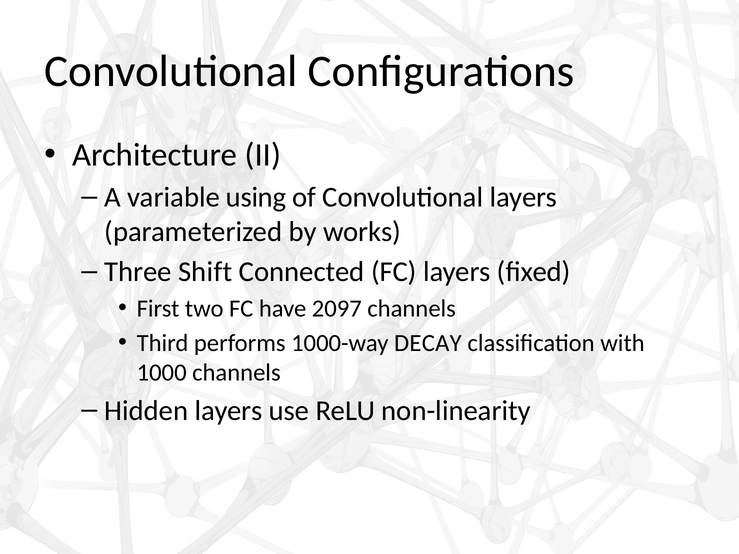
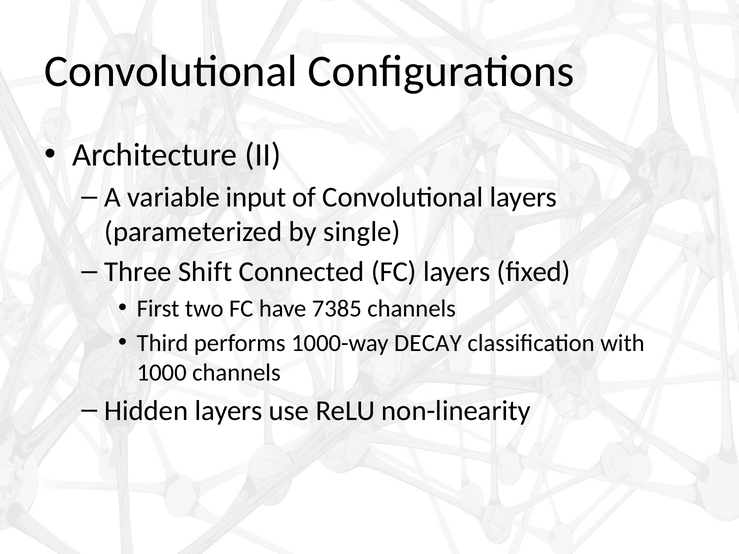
using: using -> input (256, 197)
works: works -> single (362, 232)
2097: 2097 -> 7385 (337, 309)
